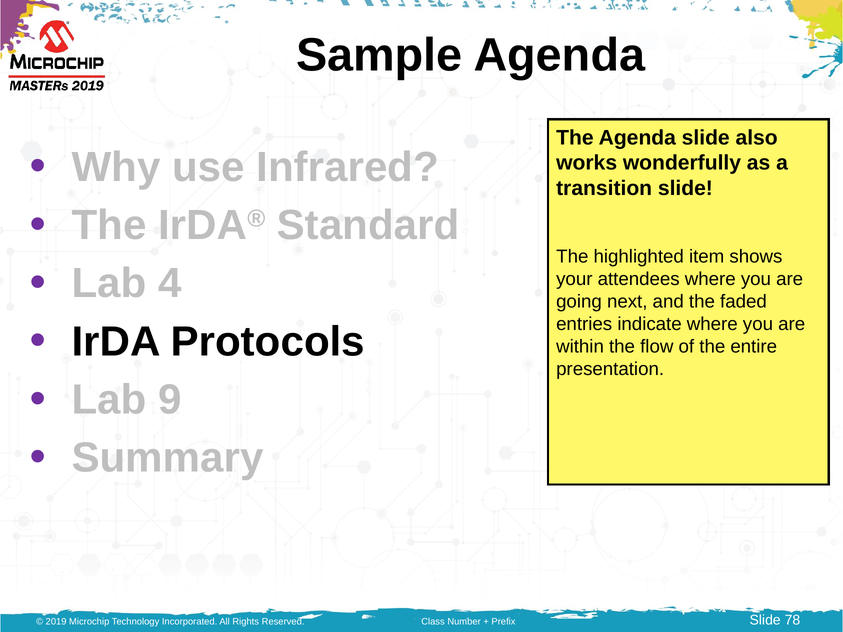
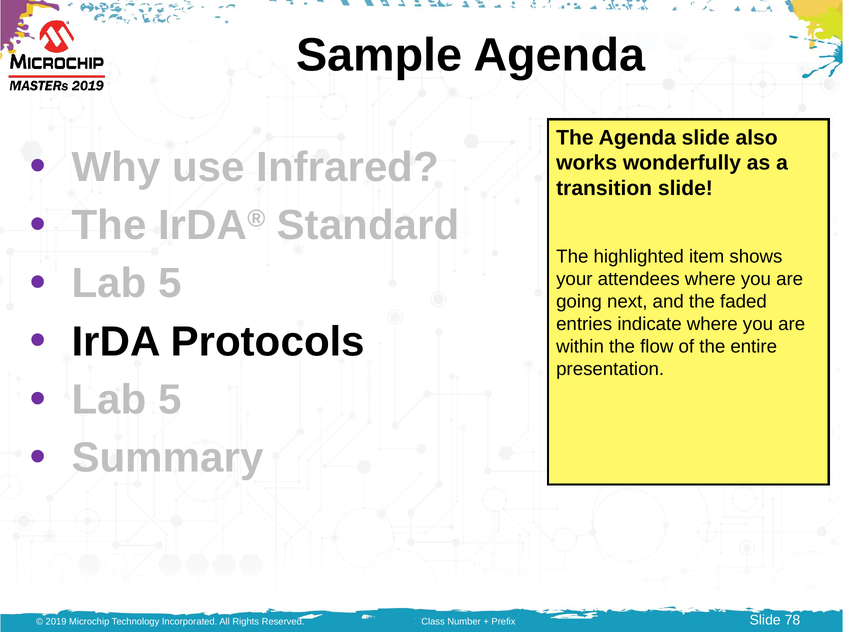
4: 4 -> 5 (170, 284)
9: 9 -> 5 (170, 400)
